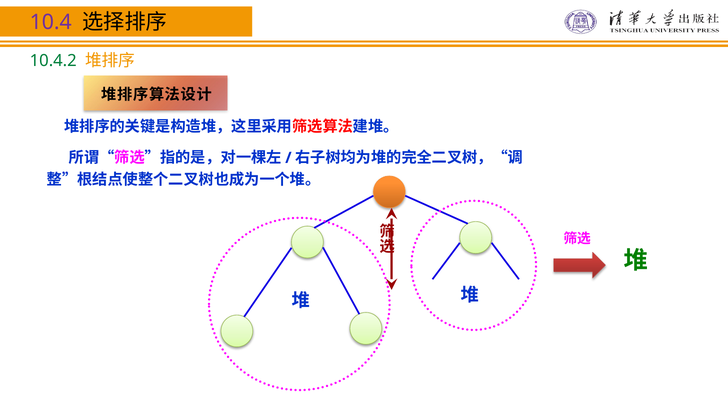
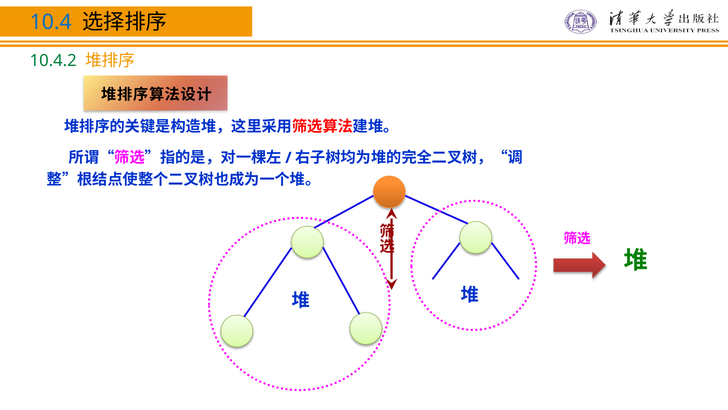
10.4 colour: purple -> blue (51, 22)
